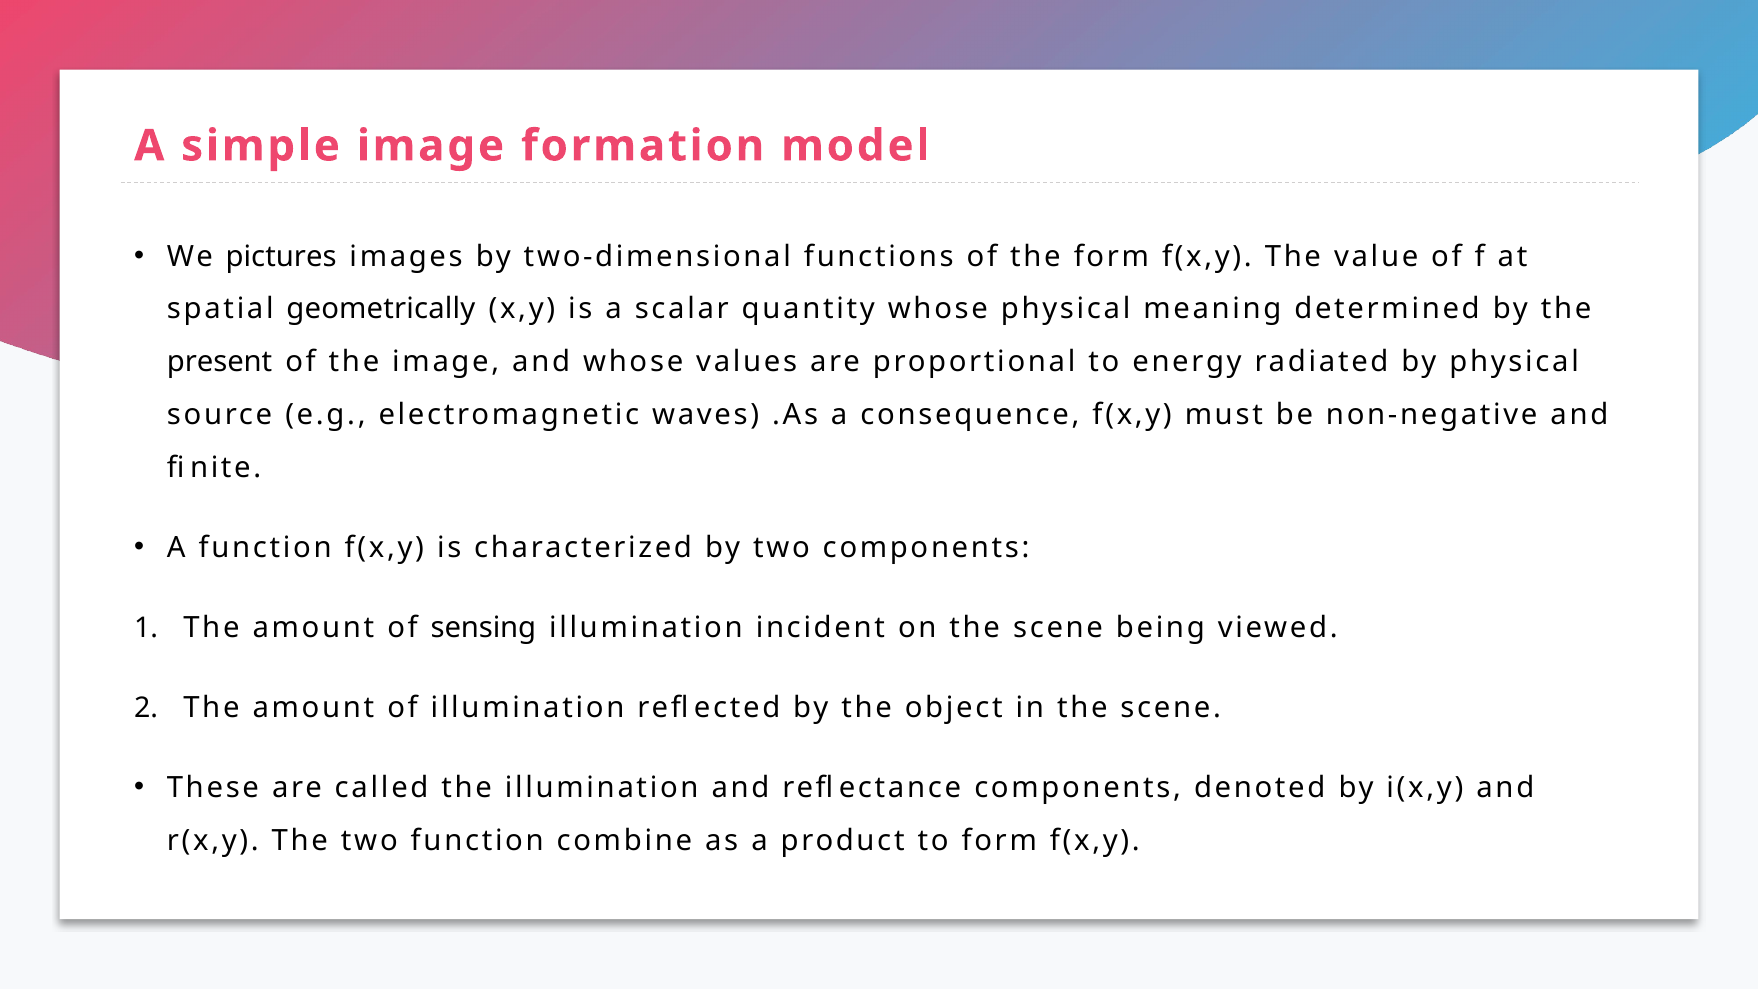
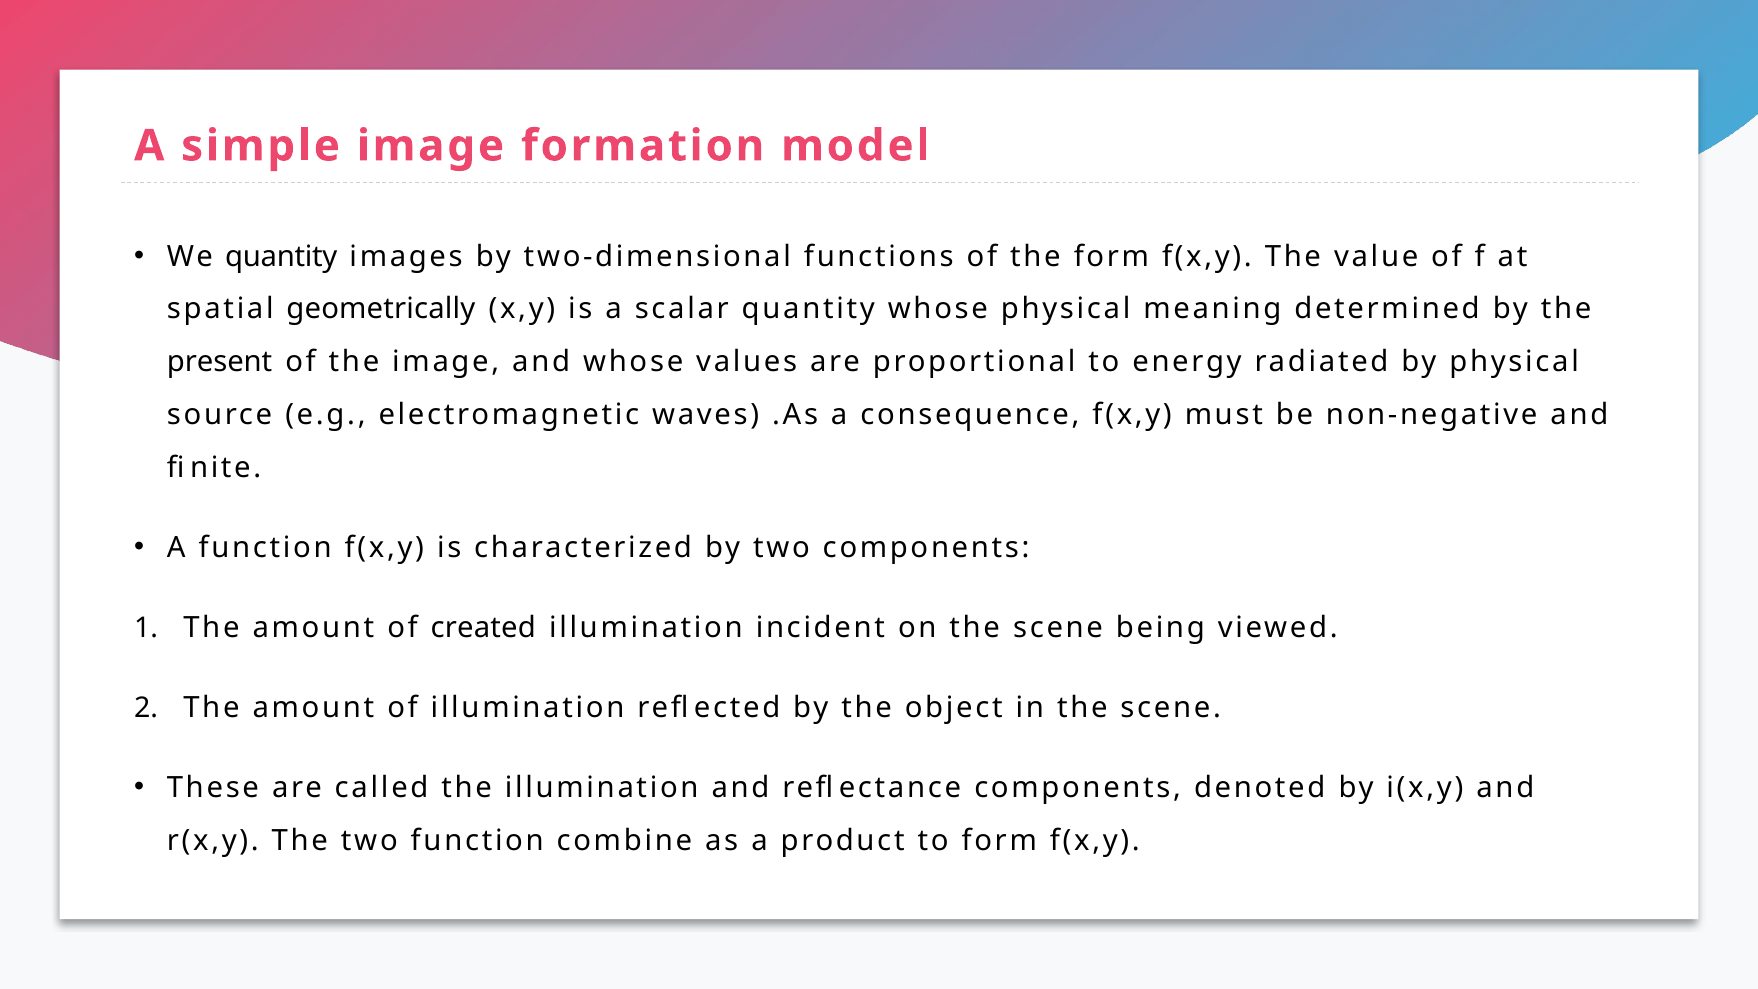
We pictures: pictures -> quantity (281, 257)
sensing: sensing -> created (483, 628)
